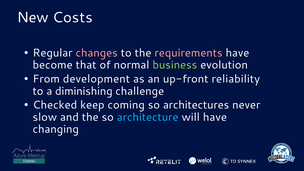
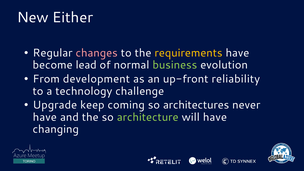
Costs: Costs -> Either (73, 17)
requirements colour: pink -> yellow (188, 53)
that: that -> lead (86, 65)
diminishing: diminishing -> technology (84, 91)
Checked: Checked -> Upgrade (55, 105)
slow: slow -> have (45, 117)
architecture colour: light blue -> light green (148, 117)
